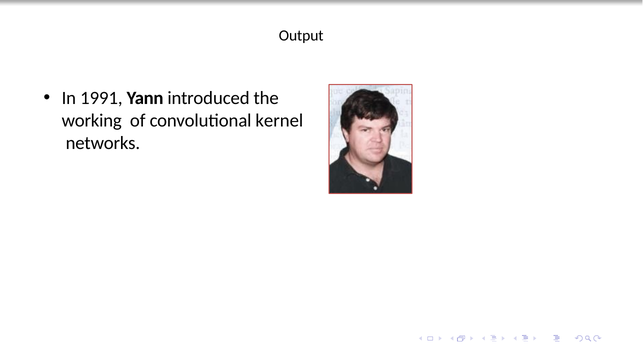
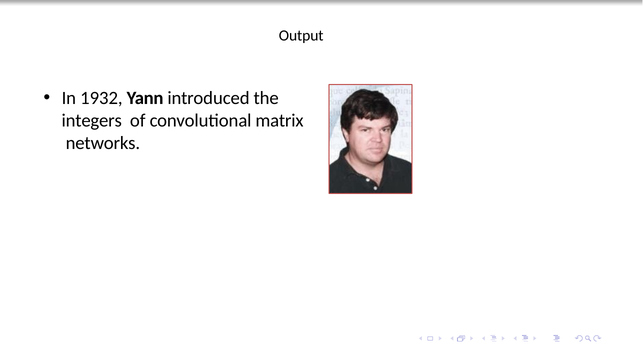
1991: 1991 -> 1932 (101, 98)
working: working -> integers (92, 121)
kernel: kernel -> matrix (279, 121)
